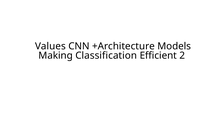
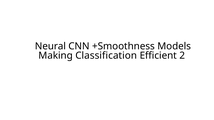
Values: Values -> Neural (50, 46)
+Architecture: +Architecture -> +Smoothness (123, 46)
